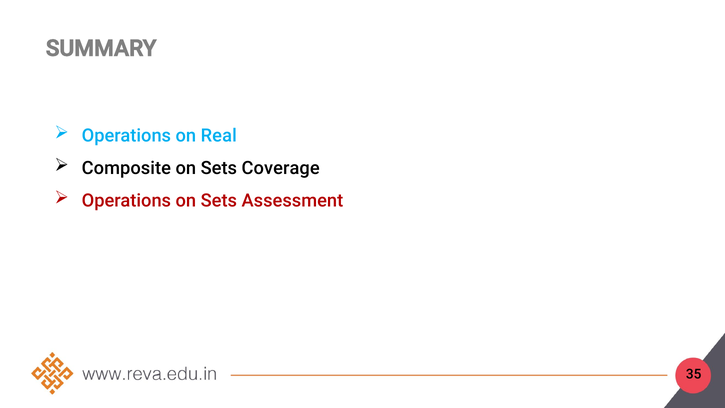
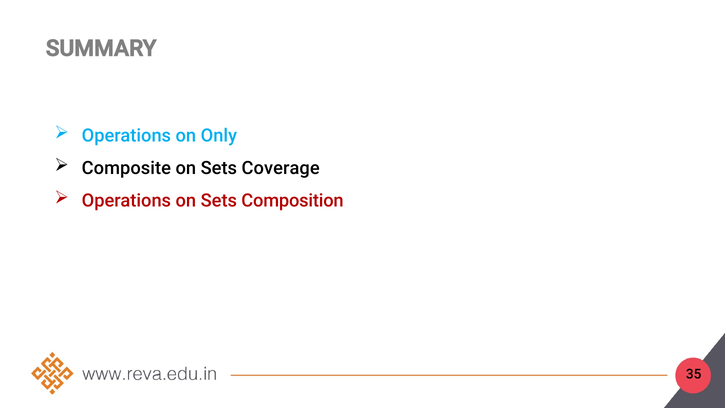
Real: Real -> Only (219, 136)
Assessment: Assessment -> Composition (292, 201)
